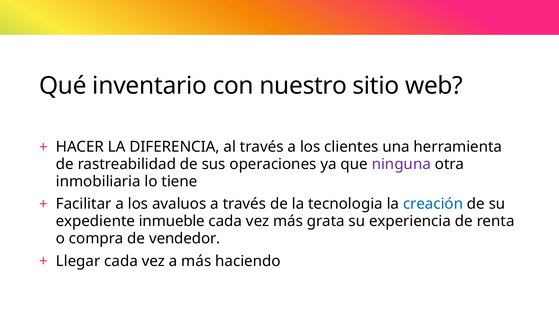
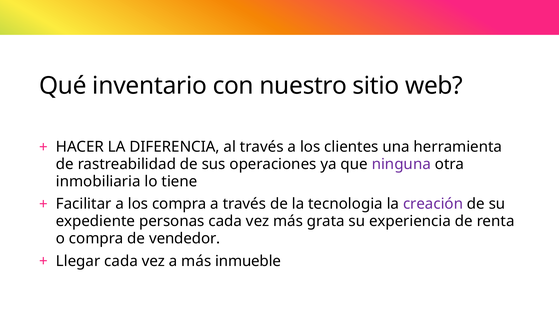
los avaluos: avaluos -> compra (179, 204)
creación colour: blue -> purple (433, 204)
inmueble: inmueble -> personas (172, 222)
haciendo: haciendo -> inmueble (248, 261)
